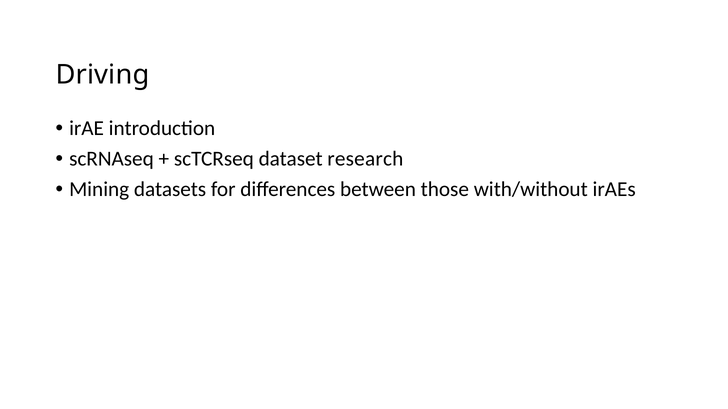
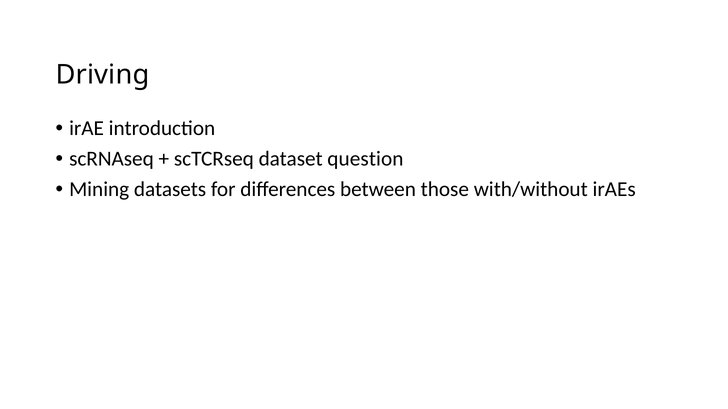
research: research -> question (365, 159)
